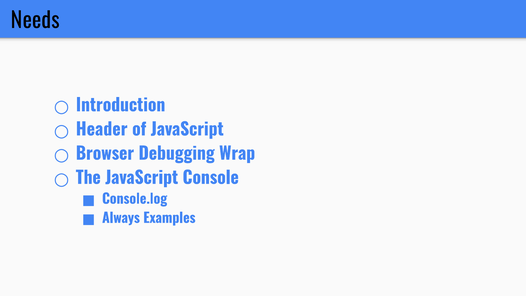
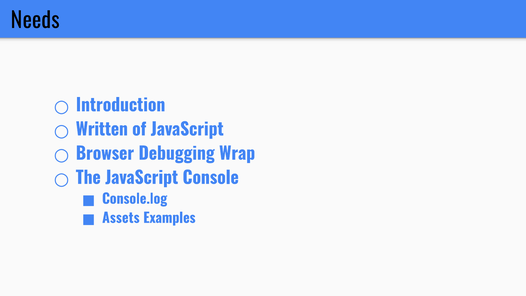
Header: Header -> Written (102, 130)
Always: Always -> Assets (121, 218)
